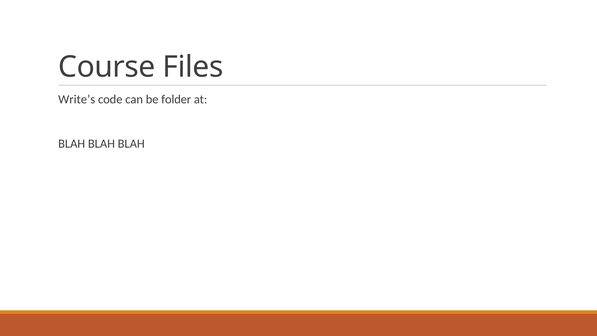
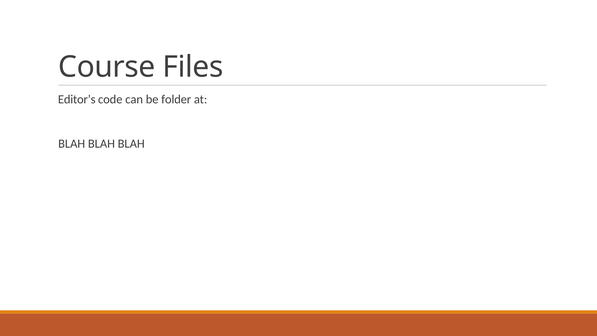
Write’s: Write’s -> Editor’s (77, 99)
